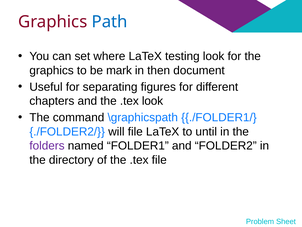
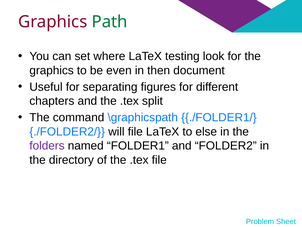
Path colour: blue -> green (110, 22)
mark: mark -> even (119, 70)
.tex look: look -> split (152, 101)
until: until -> else (206, 131)
